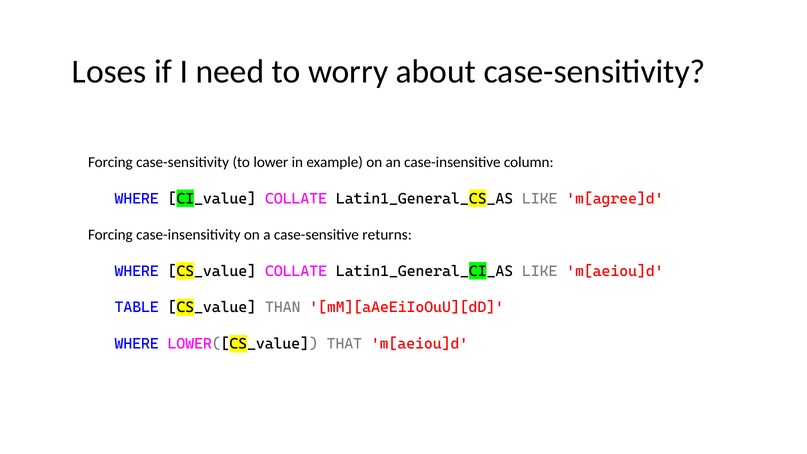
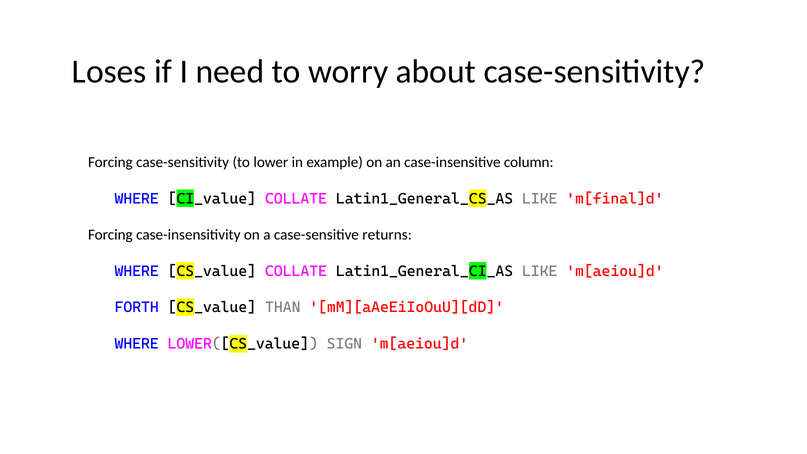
m[agree]d: m[agree]d -> m[final]d (615, 199)
TABLE: TABLE -> FORTH (137, 307)
THAT: THAT -> SIGN (344, 344)
